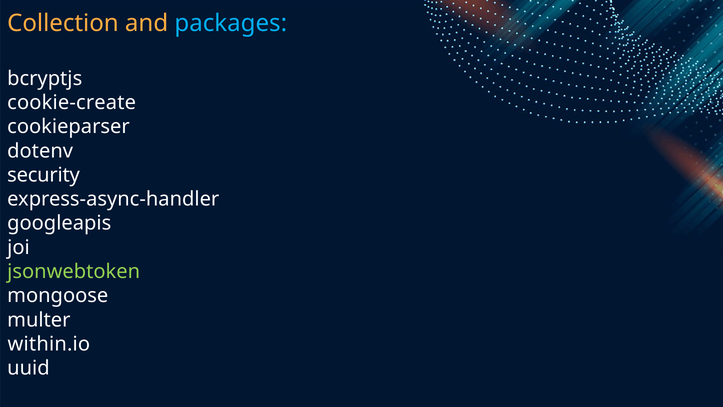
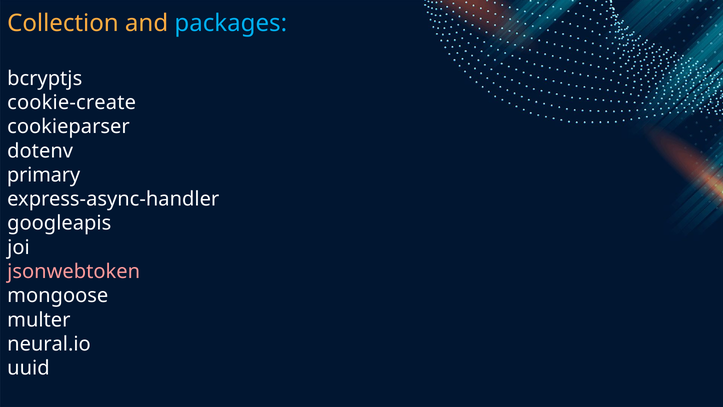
security: security -> primary (44, 175)
jsonwebtoken colour: light green -> pink (74, 271)
within.io: within.io -> neural.io (49, 344)
